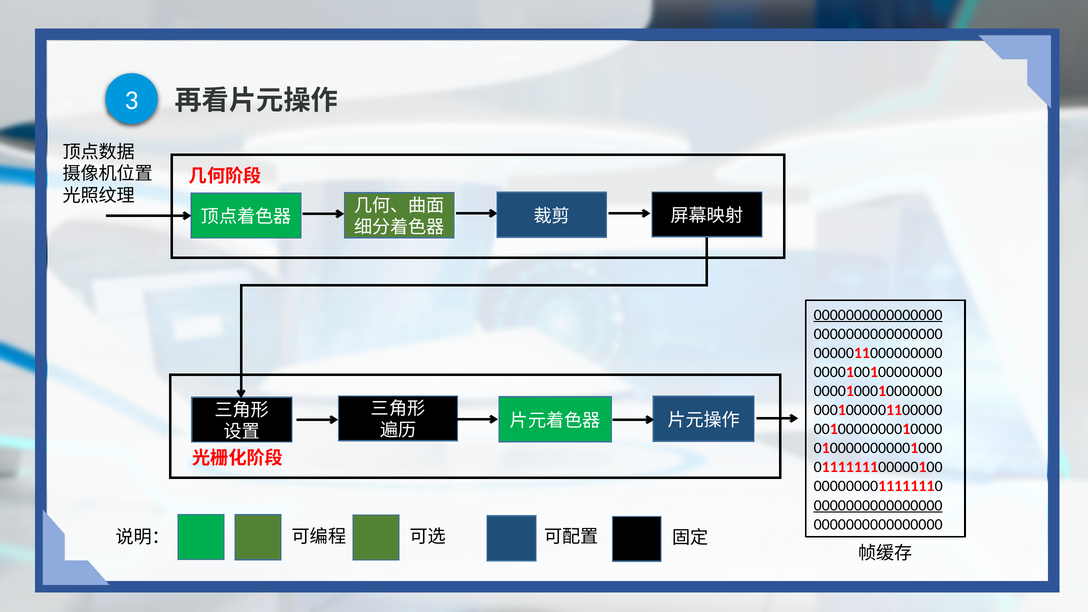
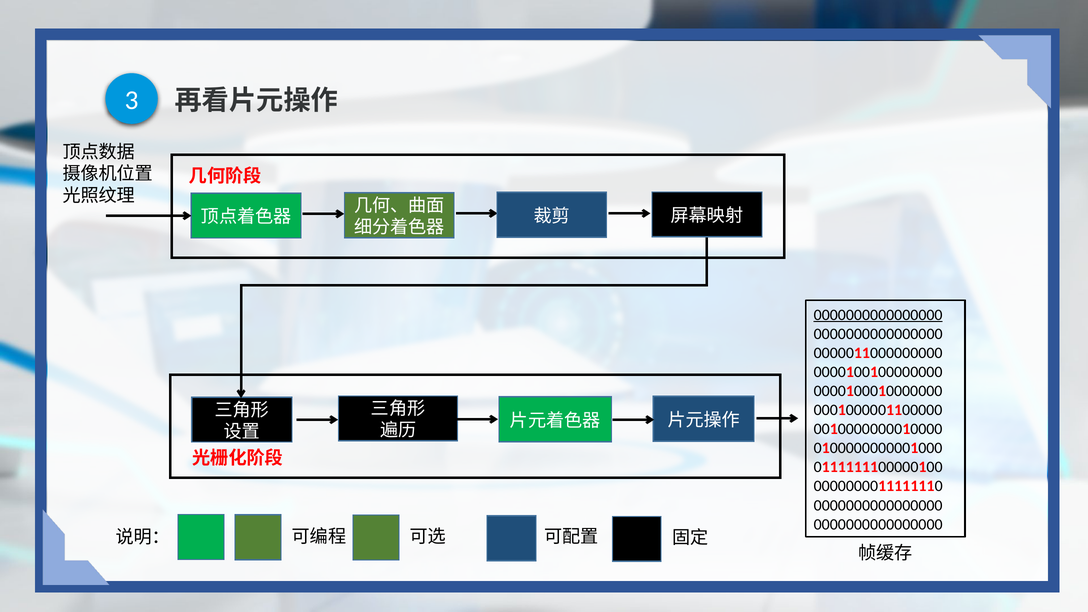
0000000000000000 underline: present -> none (878, 505)
